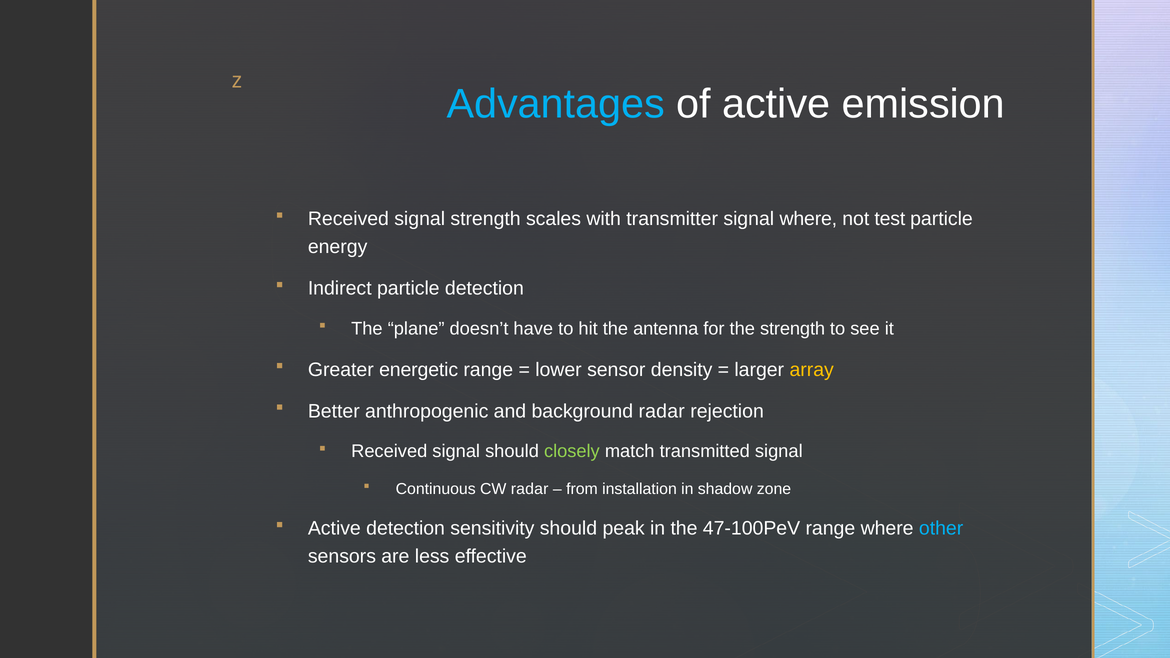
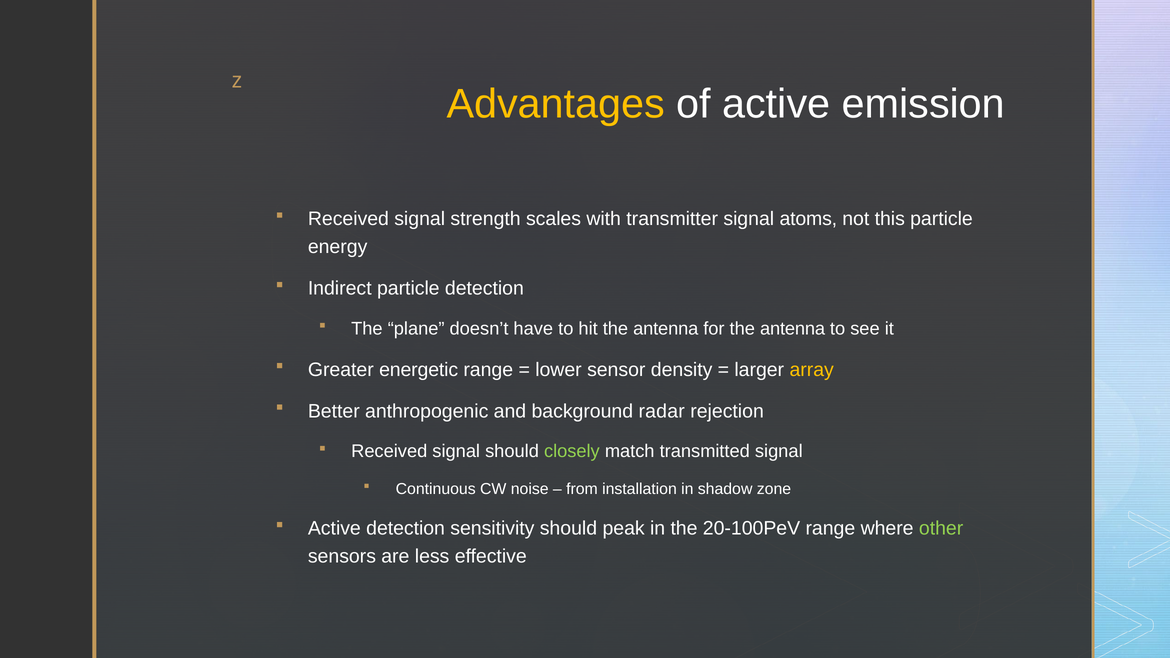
Advantages colour: light blue -> yellow (556, 104)
signal where: where -> atoms (808, 219)
test: test -> this (890, 219)
for the strength: strength -> antenna (793, 329)
CW radar: radar -> noise (530, 489)
47-100PeV: 47-100PeV -> 20-100PeV (751, 529)
other colour: light blue -> light green (941, 529)
